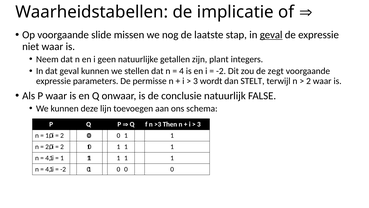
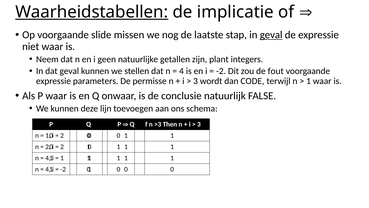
Waarheidstabellen underline: none -> present (92, 12)
zegt: zegt -> fout (276, 71)
STELT: STELT -> CODE (252, 81)
2: 2 -> 1 (309, 81)
